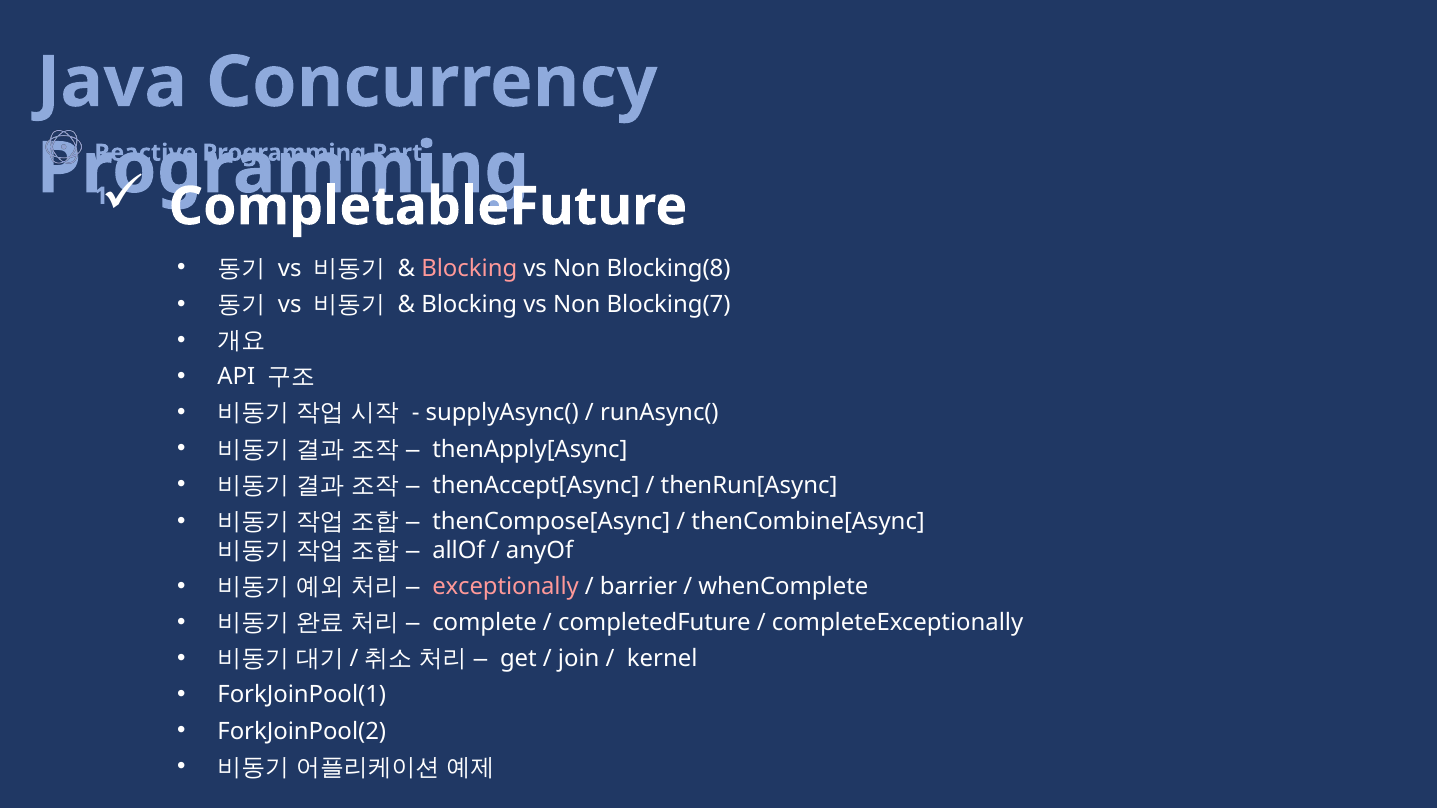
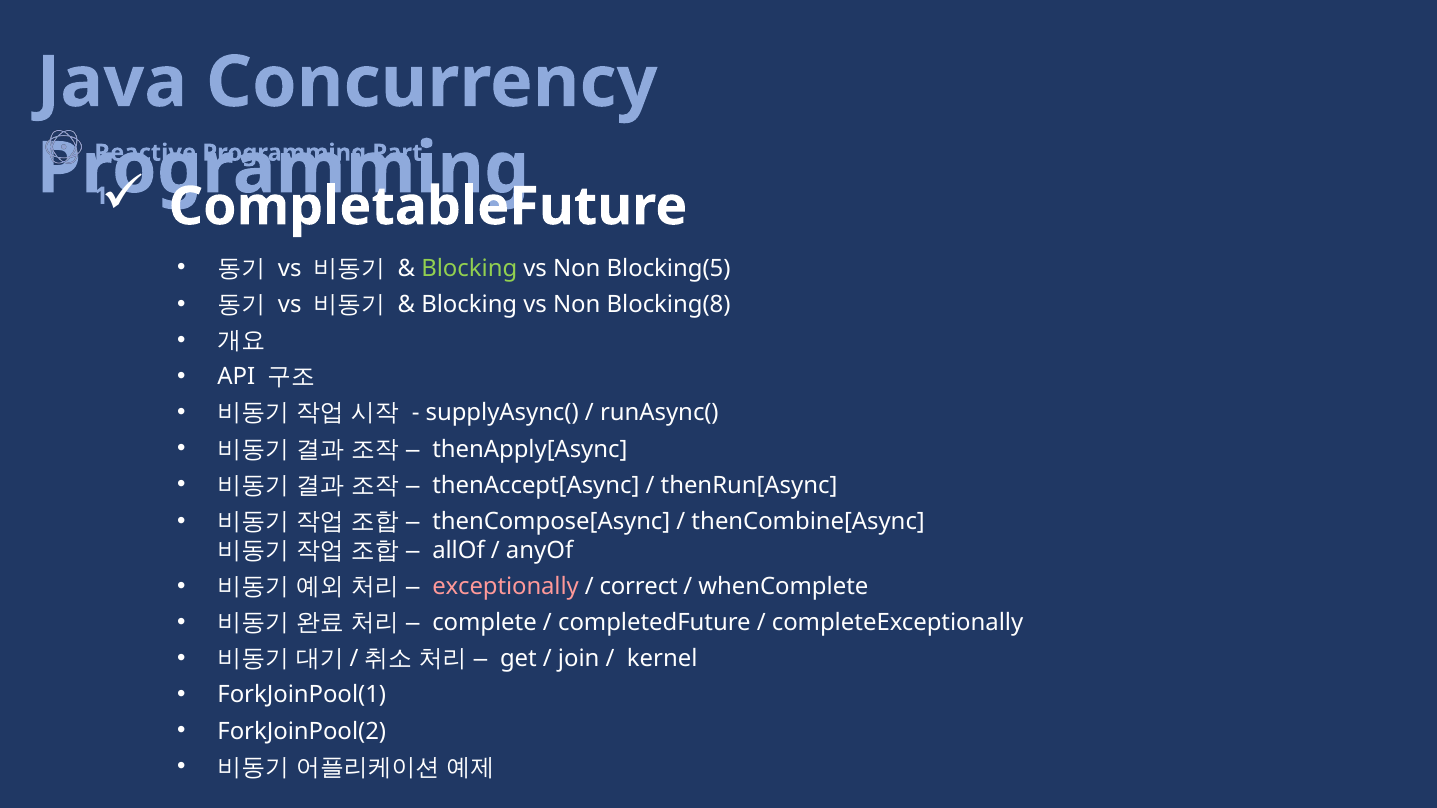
Blocking colour: pink -> light green (469, 268)
Blocking(8: Blocking(8 -> Blocking(5 (669, 268)
Blocking(7: Blocking(7 -> Blocking(8 (669, 305)
barrier: barrier -> correct (639, 587)
